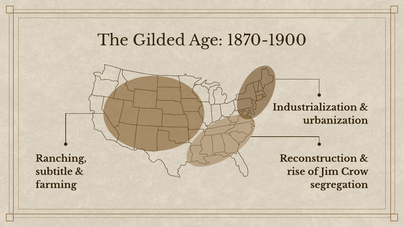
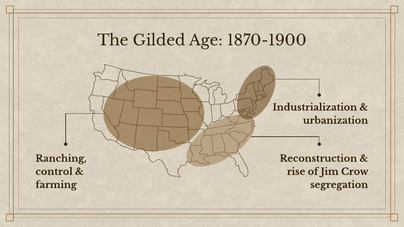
subtitle: subtitle -> control (54, 172)
